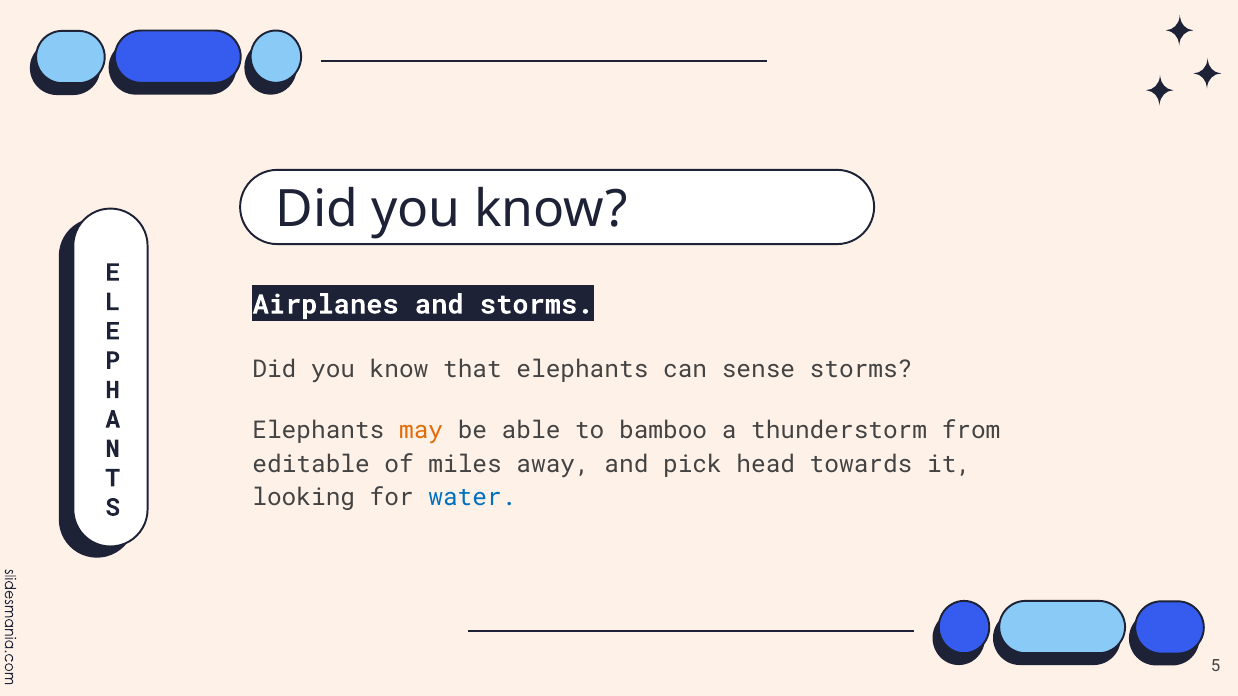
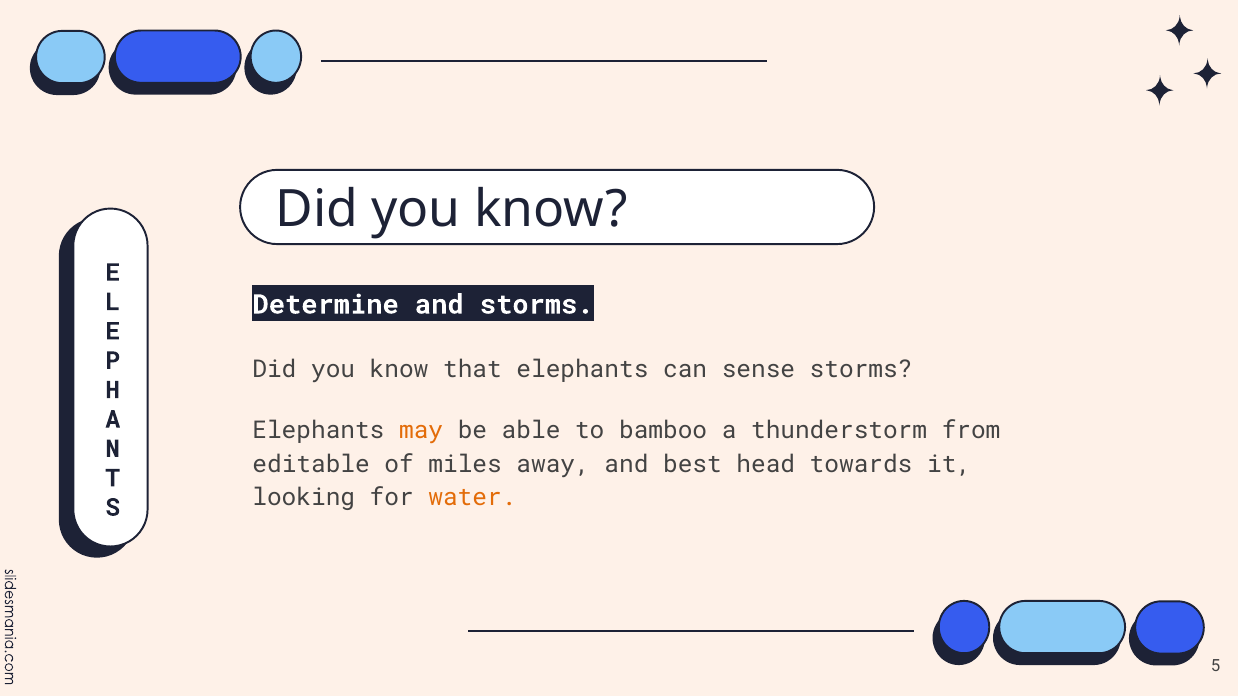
Airplanes: Airplanes -> Determine (326, 305)
pick: pick -> best (692, 464)
water colour: blue -> orange (472, 498)
